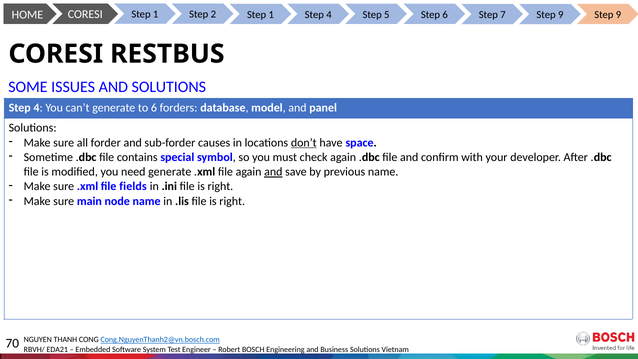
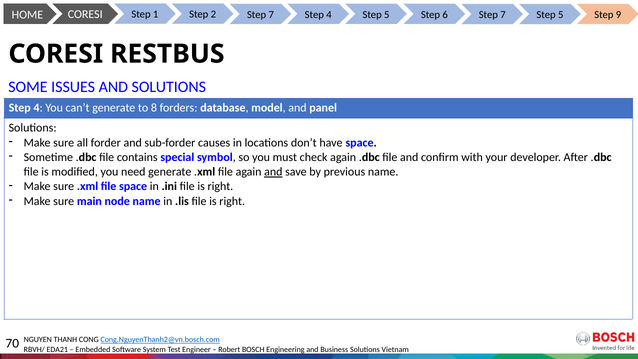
2 Step 1: 1 -> 7 (271, 15)
7 Step 9: 9 -> 5 (561, 15)
to 6: 6 -> 8 (154, 108)
don’t underline: present -> none (304, 143)
file fields: fields -> space (133, 186)
